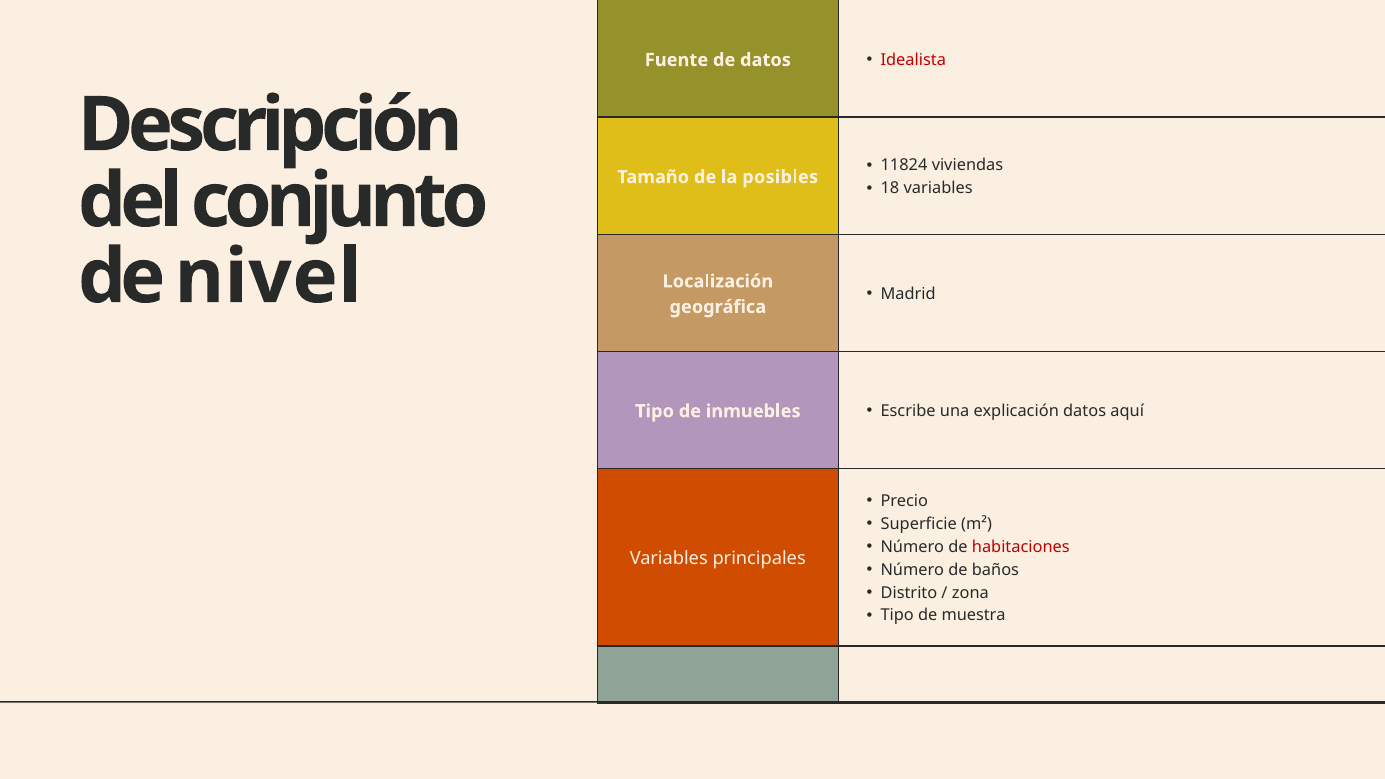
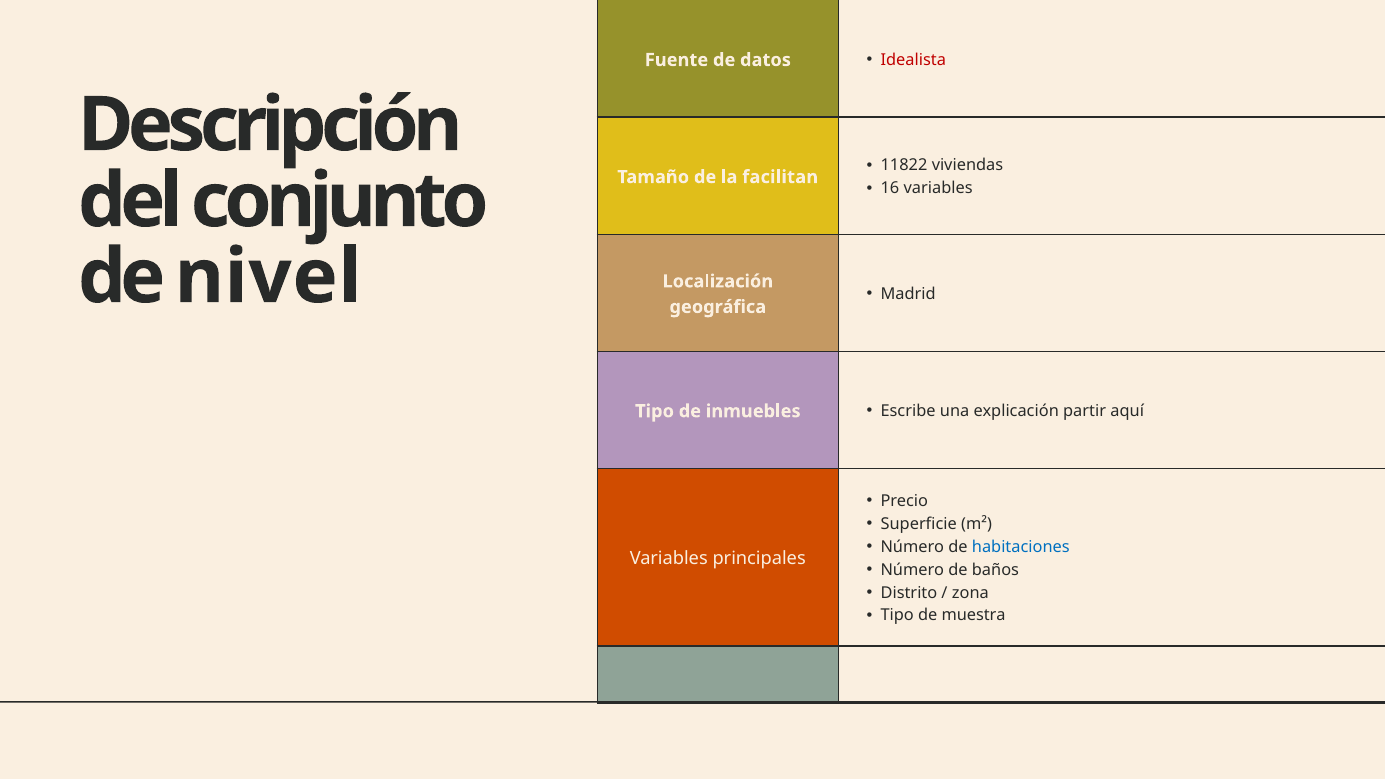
11824: 11824 -> 11822 (904, 165)
posibles: posibles -> facilitan (780, 177)
18: 18 -> 16 (890, 188)
explicación datos: datos -> partir (1085, 411)
habitaciones colour: red -> blue (1021, 547)
